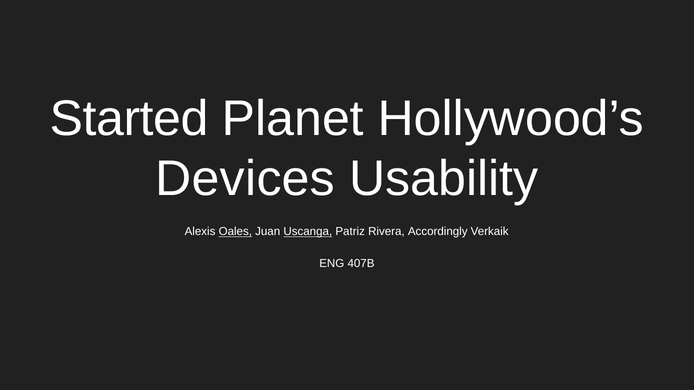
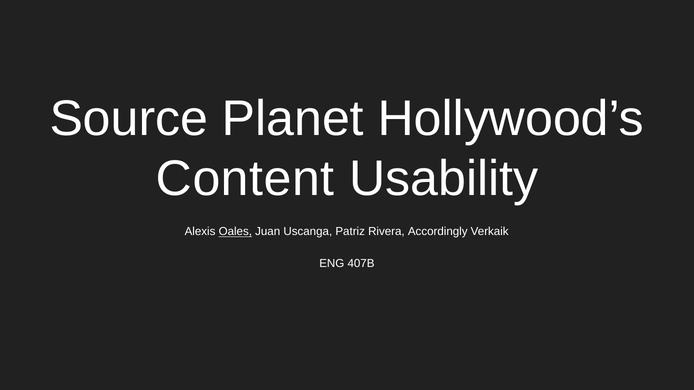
Started: Started -> Source (129, 119)
Devices: Devices -> Content (245, 179)
Uscanga underline: present -> none (308, 232)
